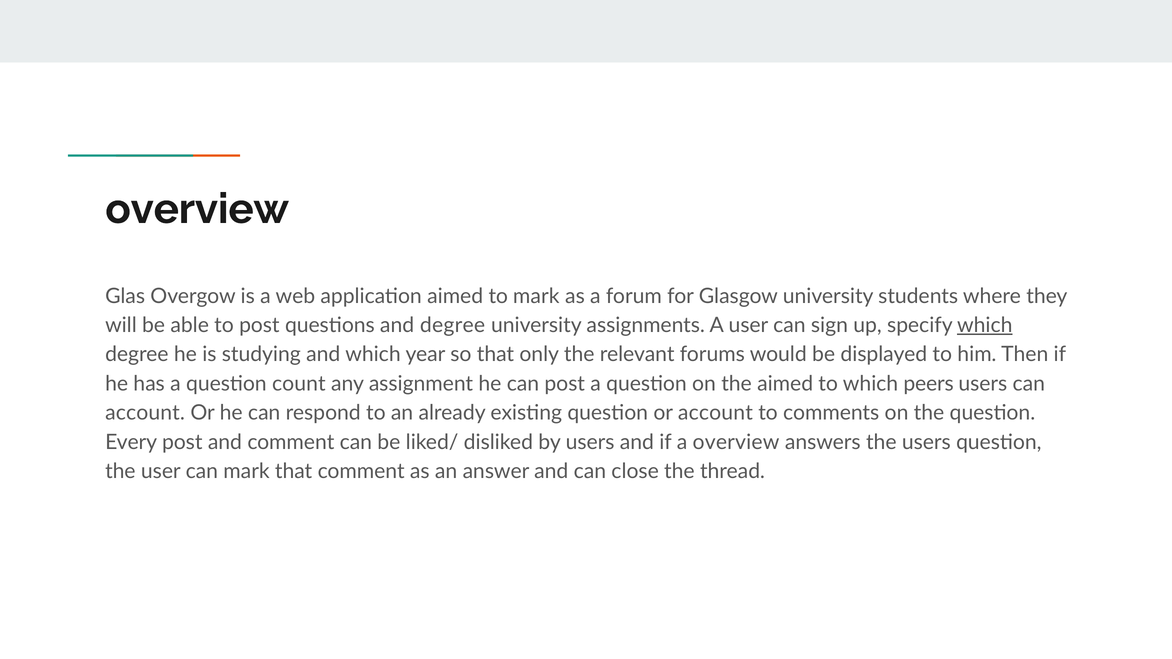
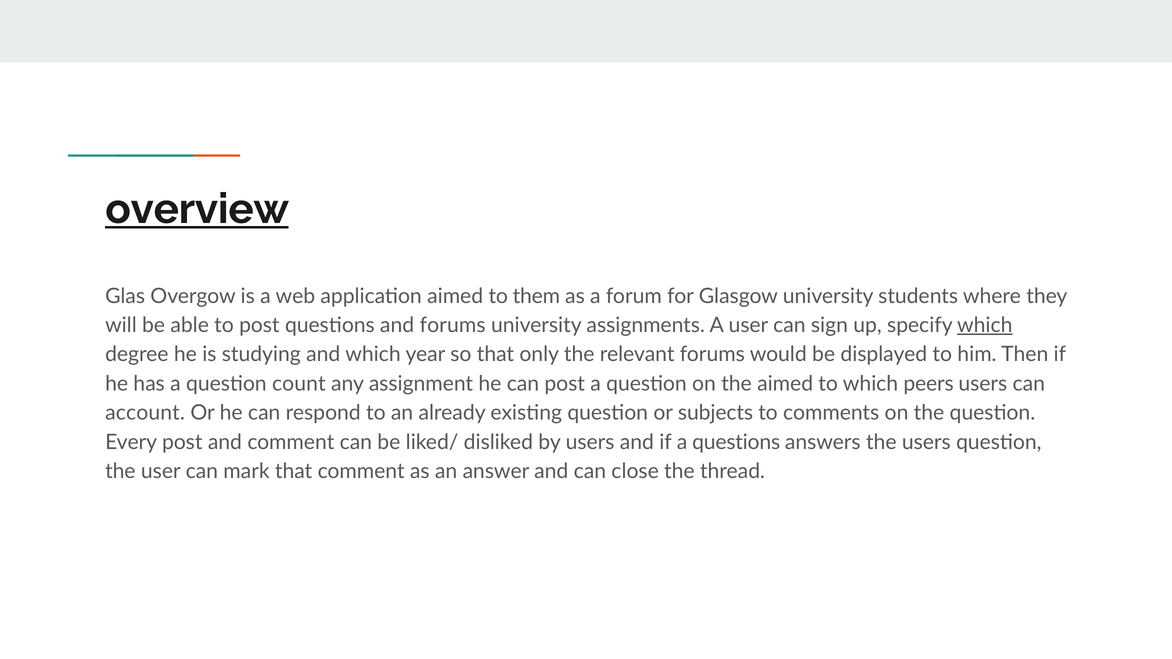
overview underline: none -> present (197, 209)
to mark: mark -> them (536, 296)
and degree: degree -> forums (453, 325)
or account: account -> subjects (716, 413)
a overview: overview -> questions (736, 442)
